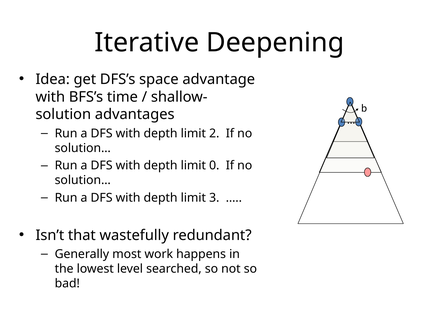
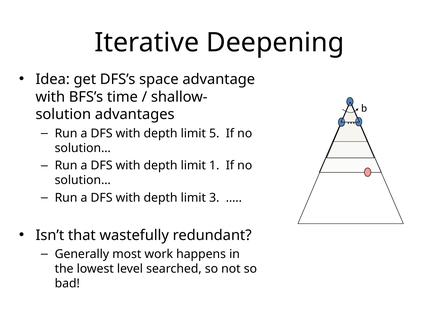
2: 2 -> 5 (214, 133)
0: 0 -> 1 (214, 165)
